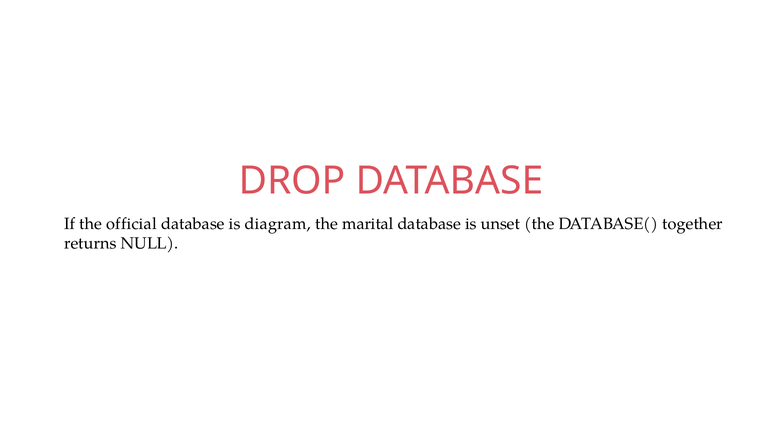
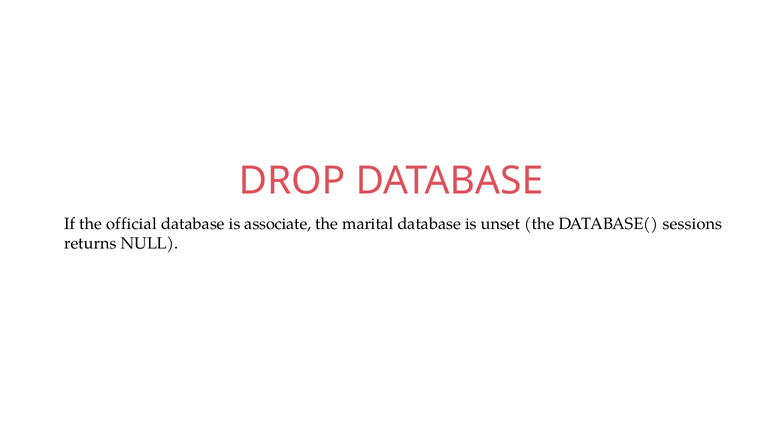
diagram: diagram -> associate (278, 224)
together: together -> sessions (693, 224)
